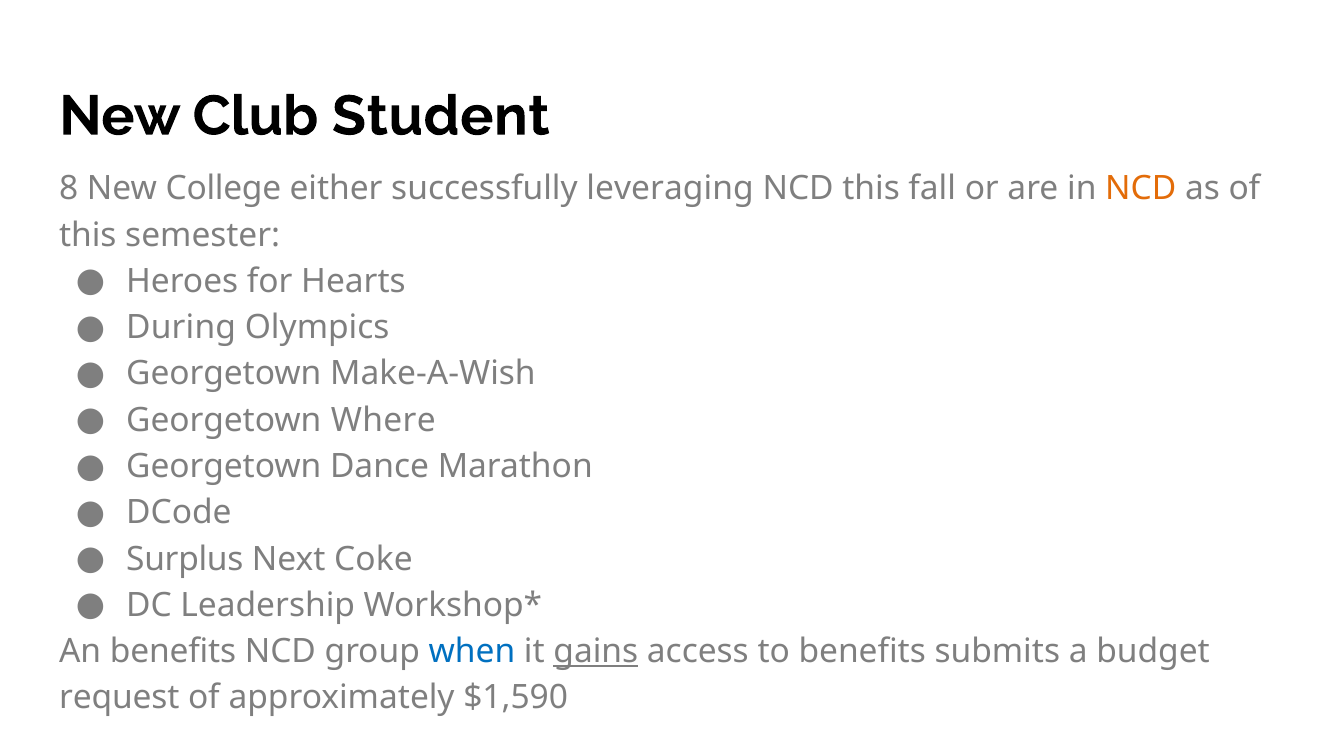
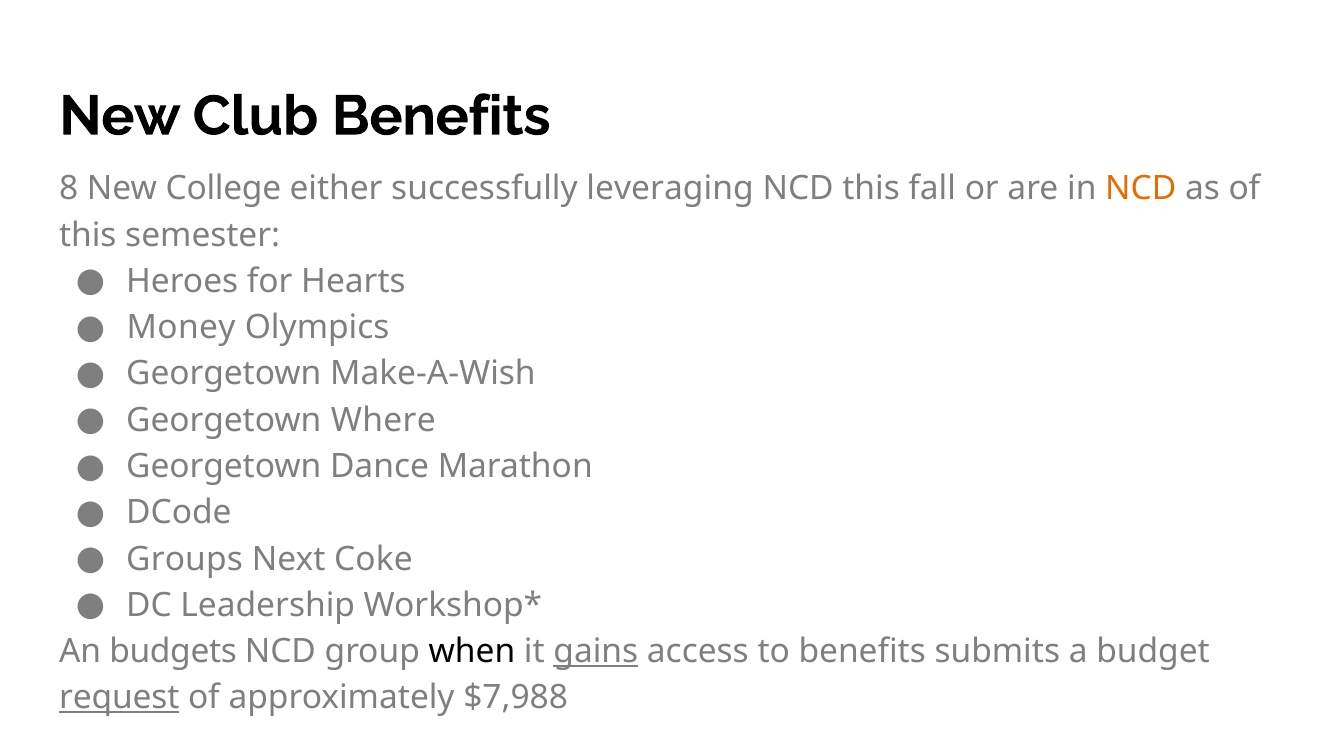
Club Student: Student -> Benefits (441, 116)
During: During -> Money (181, 327)
Surplus: Surplus -> Groups (185, 559)
An benefits: benefits -> budgets (173, 651)
when colour: blue -> black (472, 651)
request underline: none -> present (119, 697)
$1,590: $1,590 -> $7,988 (516, 697)
